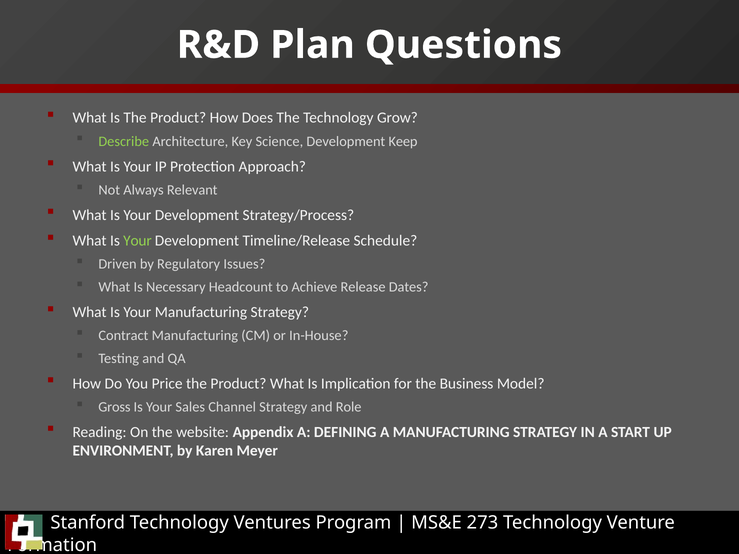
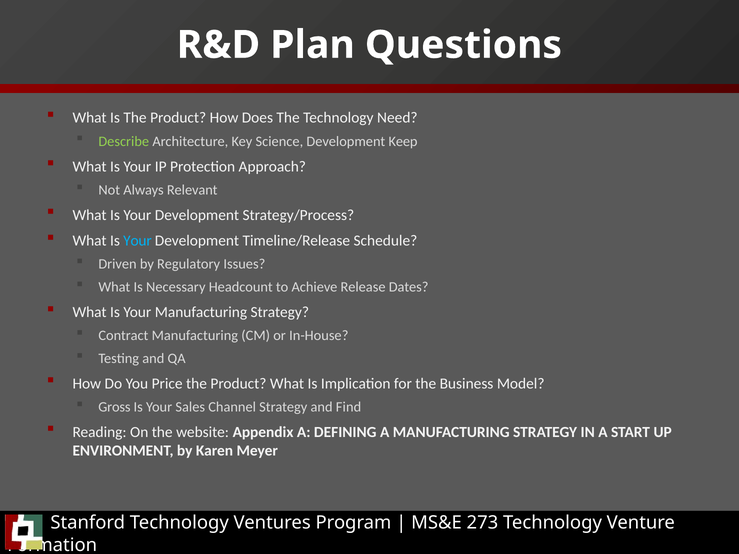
Grow: Grow -> Need (397, 118)
Your colour: light green -> light blue (137, 241)
Role: Role -> Find (349, 407)
